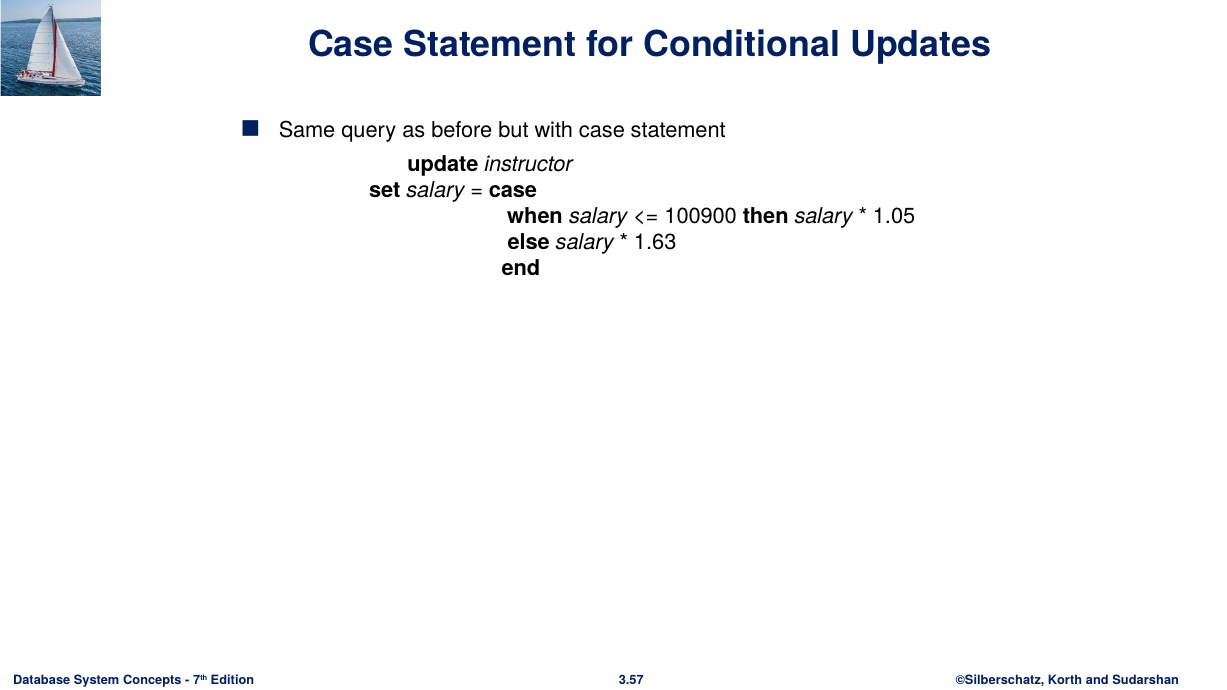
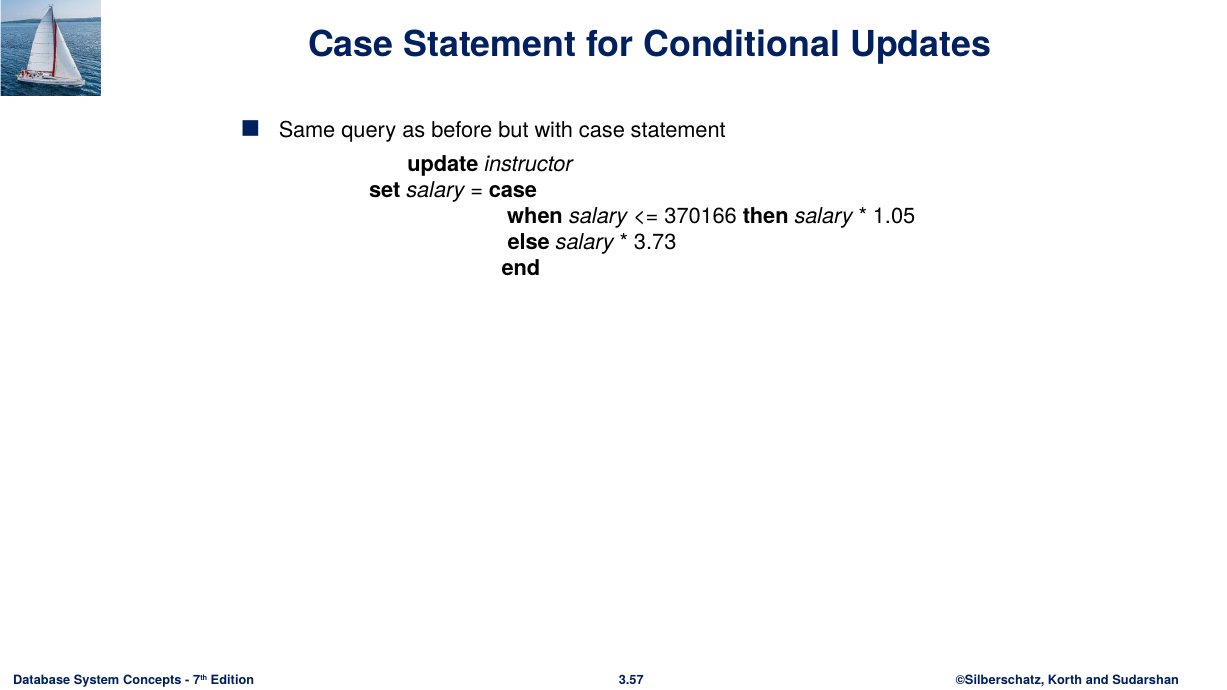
100900: 100900 -> 370166 (701, 217)
1.63: 1.63 -> 3.73 (655, 243)
